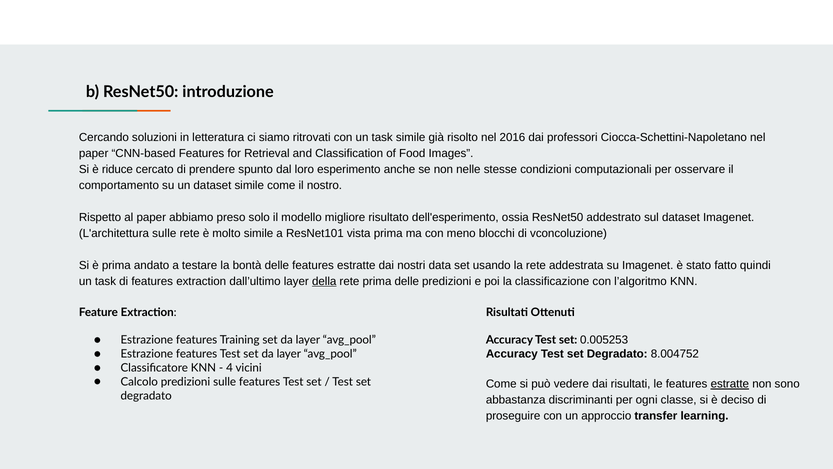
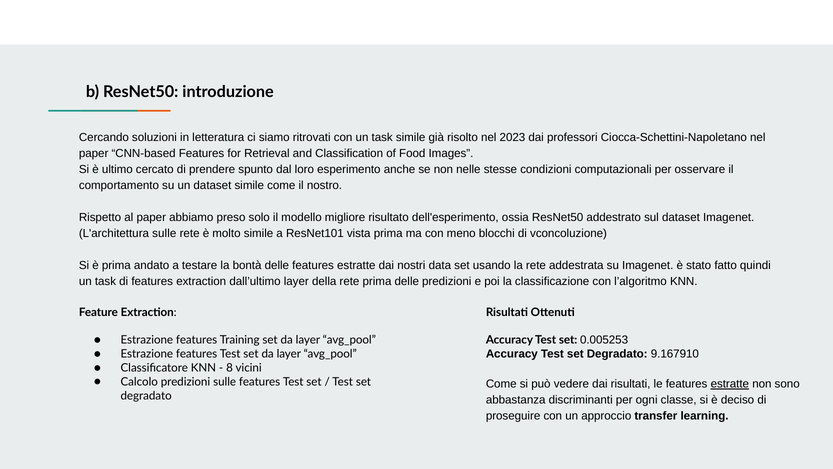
2016: 2016 -> 2023 (512, 137)
riduce: riduce -> ultimo (117, 169)
della underline: present -> none (324, 281)
8.004752: 8.004752 -> 9.167910 (675, 354)
4: 4 -> 8 (230, 368)
